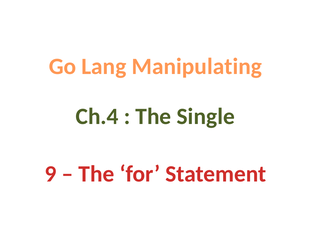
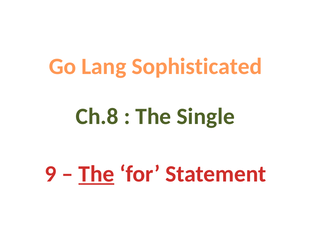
Manipulating: Manipulating -> Sophisticated (197, 67)
Ch.4: Ch.4 -> Ch.8 (97, 117)
The underline: none -> present (96, 174)
